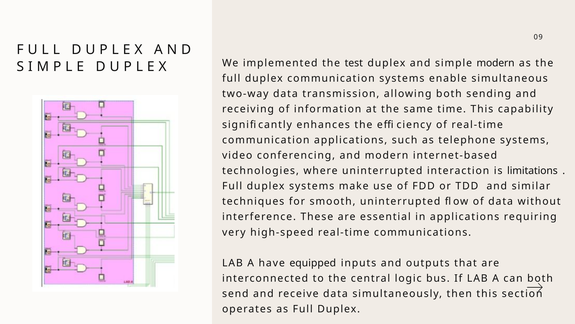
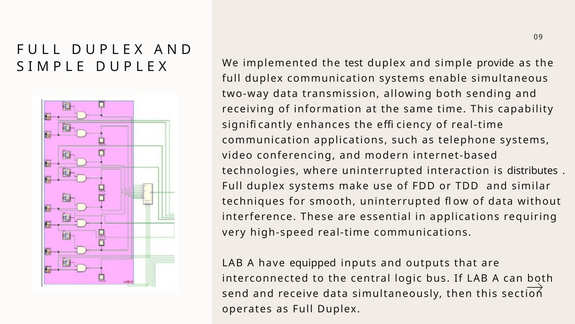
simple modern: modern -> provide (495, 63)
limitations: limitations -> distributes (532, 170)
